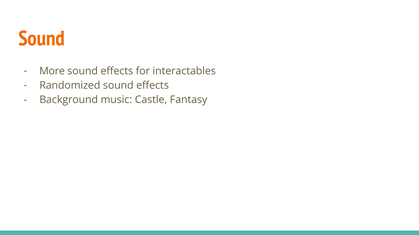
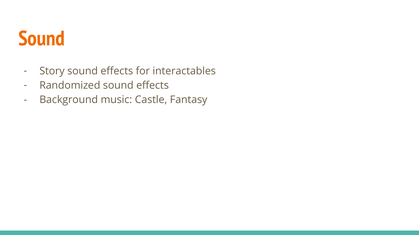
More: More -> Story (52, 71)
